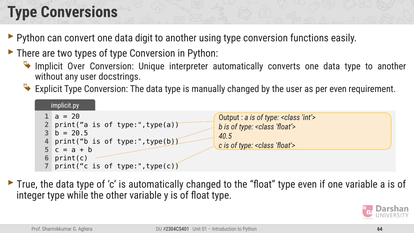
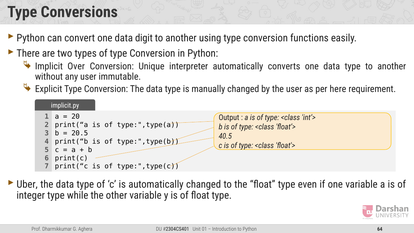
docstrings: docstrings -> immutable (120, 77)
per even: even -> here (338, 89)
True: True -> Uber (27, 184)
